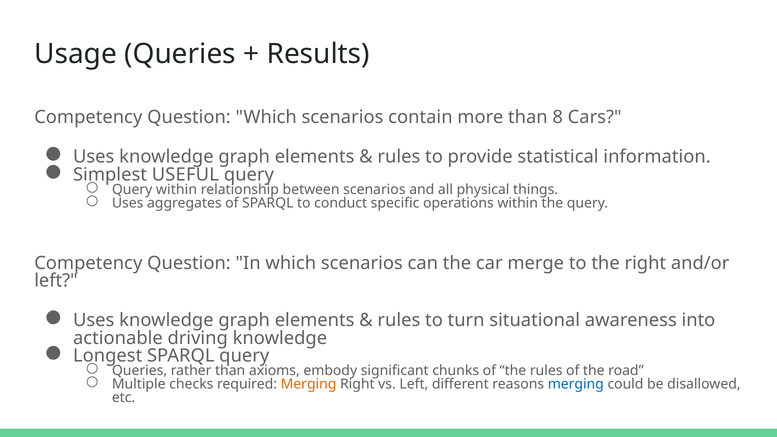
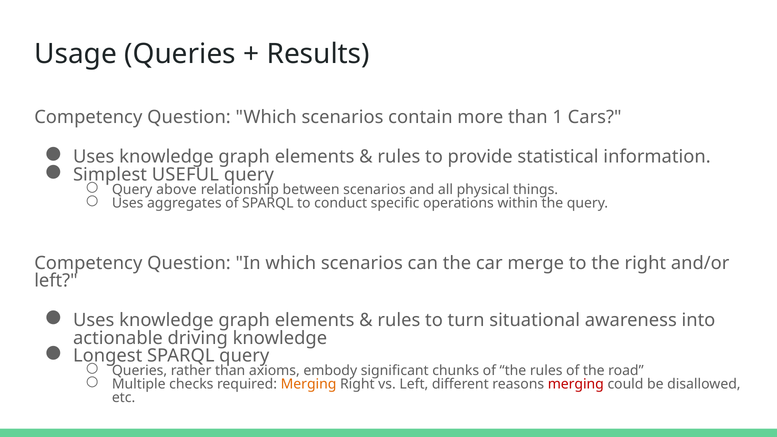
8: 8 -> 1 (558, 117)
Query within: within -> above (176, 189)
merging colour: blue -> red (576, 384)
